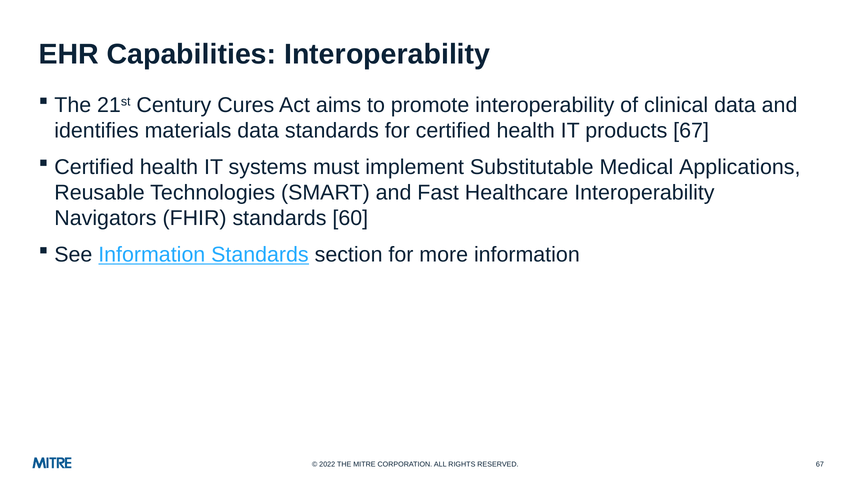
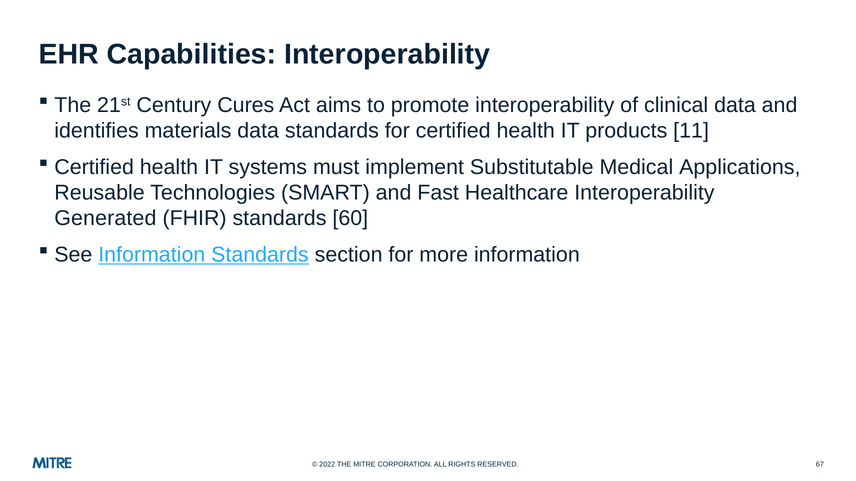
products 67: 67 -> 11 (691, 131)
Navigators: Navigators -> Generated (105, 219)
